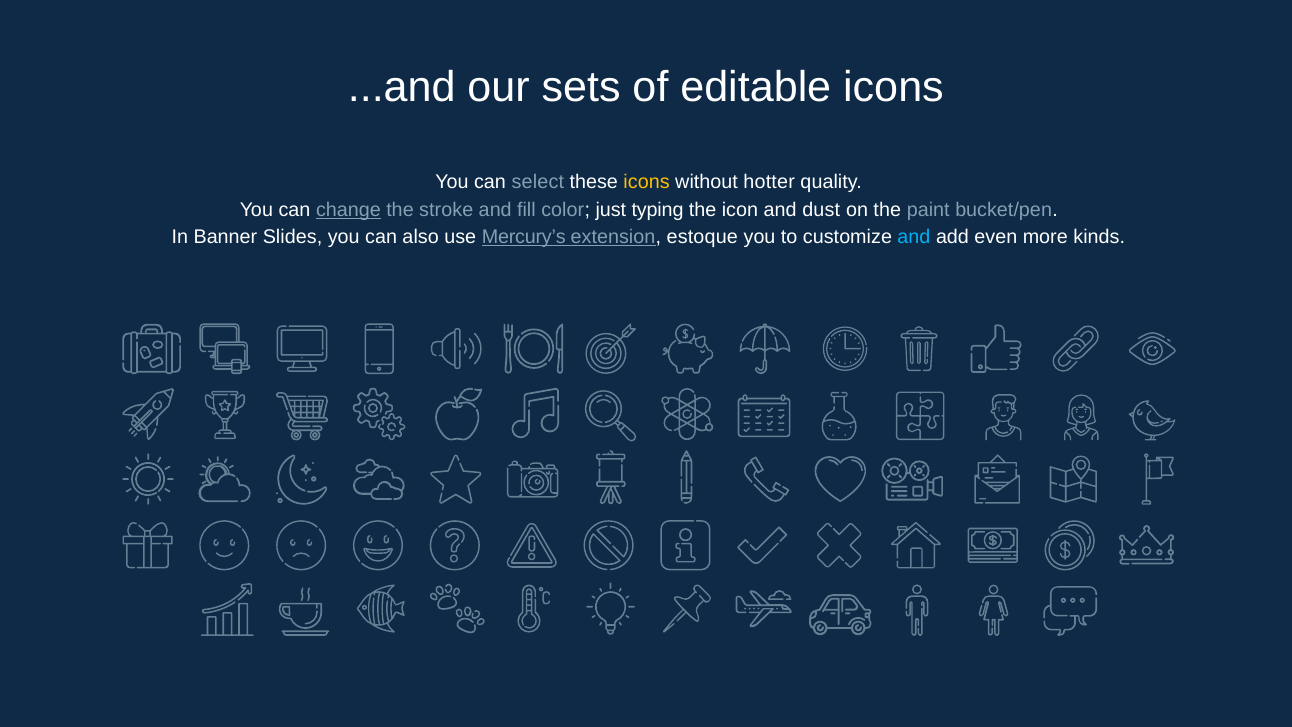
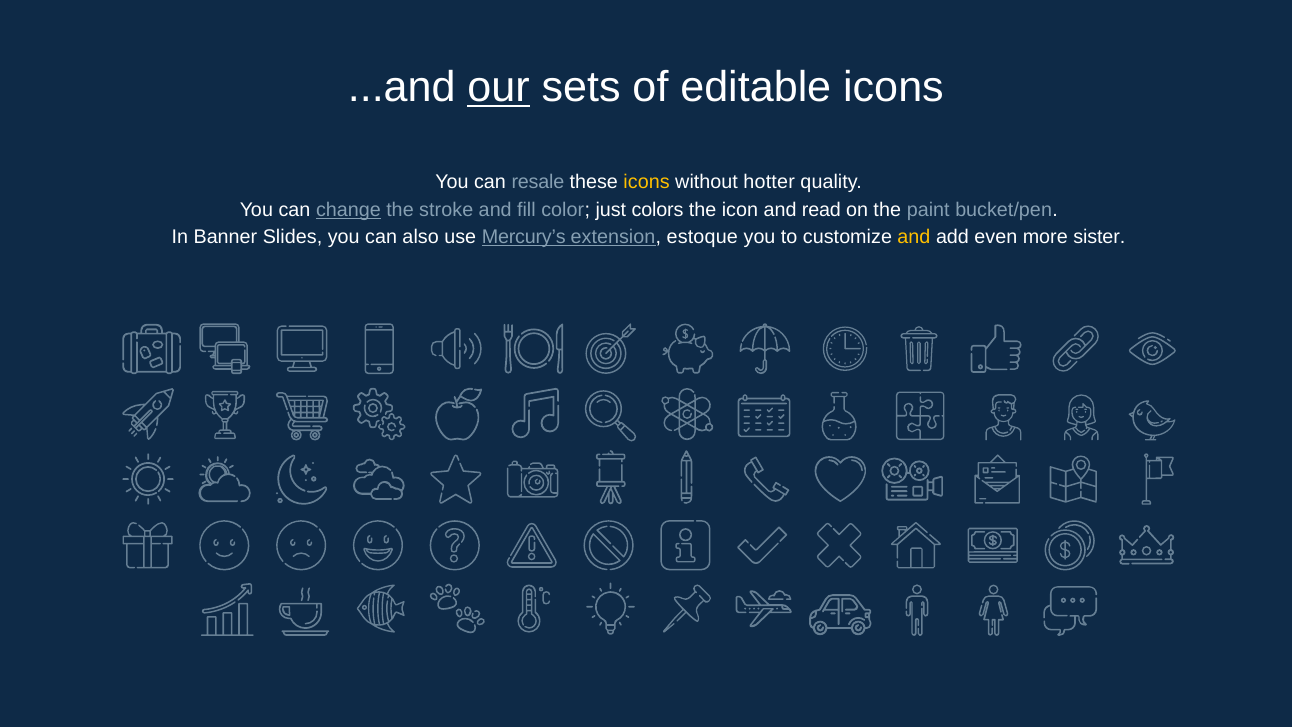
our underline: none -> present (499, 88)
select: select -> resale (538, 182)
typing: typing -> colors (658, 210)
dust: dust -> read (821, 210)
and colour: light blue -> yellow (914, 237)
kinds: kinds -> sister (1099, 237)
